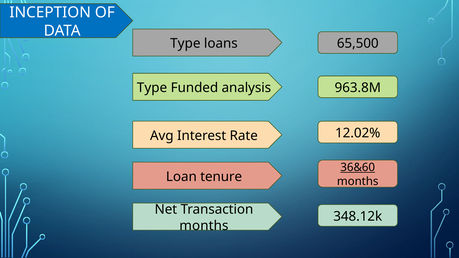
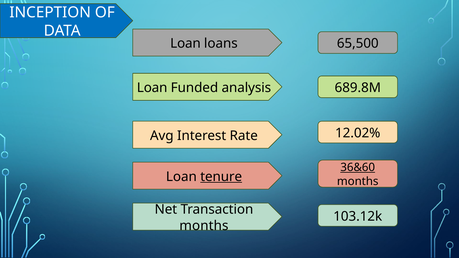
Type: Type -> Loan (185, 44)
Type: Type -> Loan (152, 88)
963.8M: 963.8M -> 689.8M (358, 88)
tenure underline: none -> present (221, 177)
348.12k: 348.12k -> 103.12k (358, 216)
